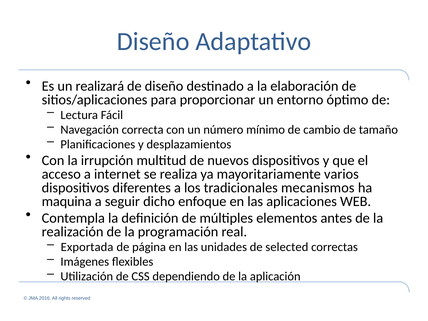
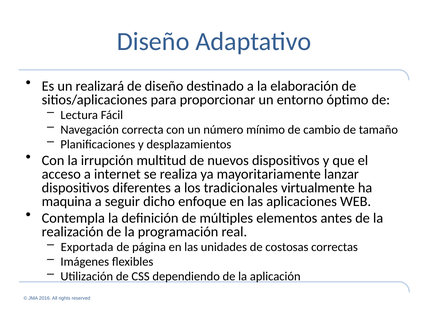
varios: varios -> lanzar (341, 174)
mecanismos: mecanismos -> virtualmente (318, 188)
selected: selected -> costosas (287, 247)
